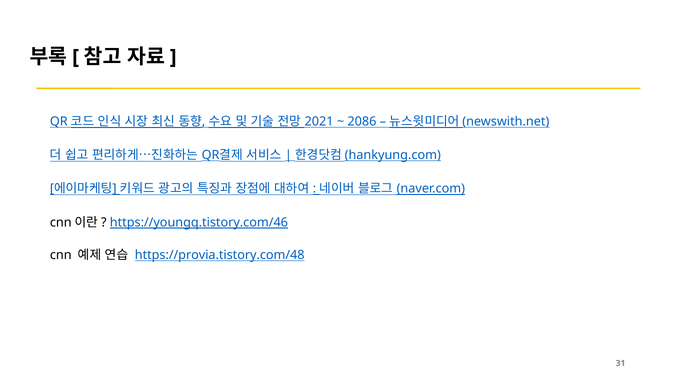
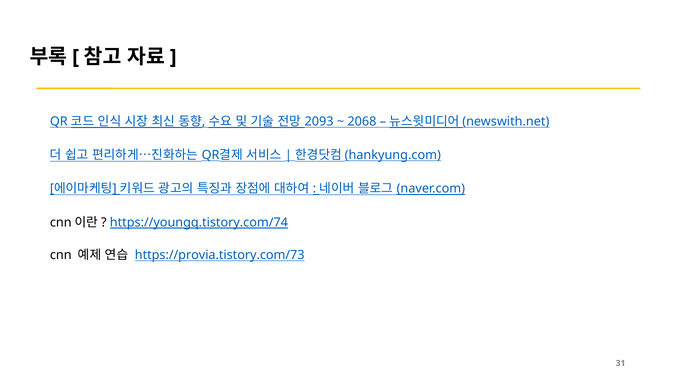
2021: 2021 -> 2093 (319, 121)
2086: 2086 -> 2068 (362, 121)
https://youngq.tistory.com/46: https://youngq.tistory.com/46 -> https://youngq.tistory.com/74 (199, 222)
https://provia.tistory.com/48: https://provia.tistory.com/48 -> https://provia.tistory.com/73 (220, 255)
